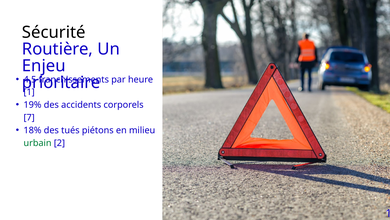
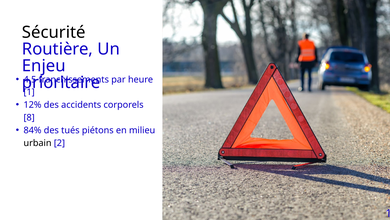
19%: 19% -> 12% (33, 105)
7: 7 -> 8 (29, 117)
18%: 18% -> 84% (33, 130)
urbain colour: green -> black (38, 143)
